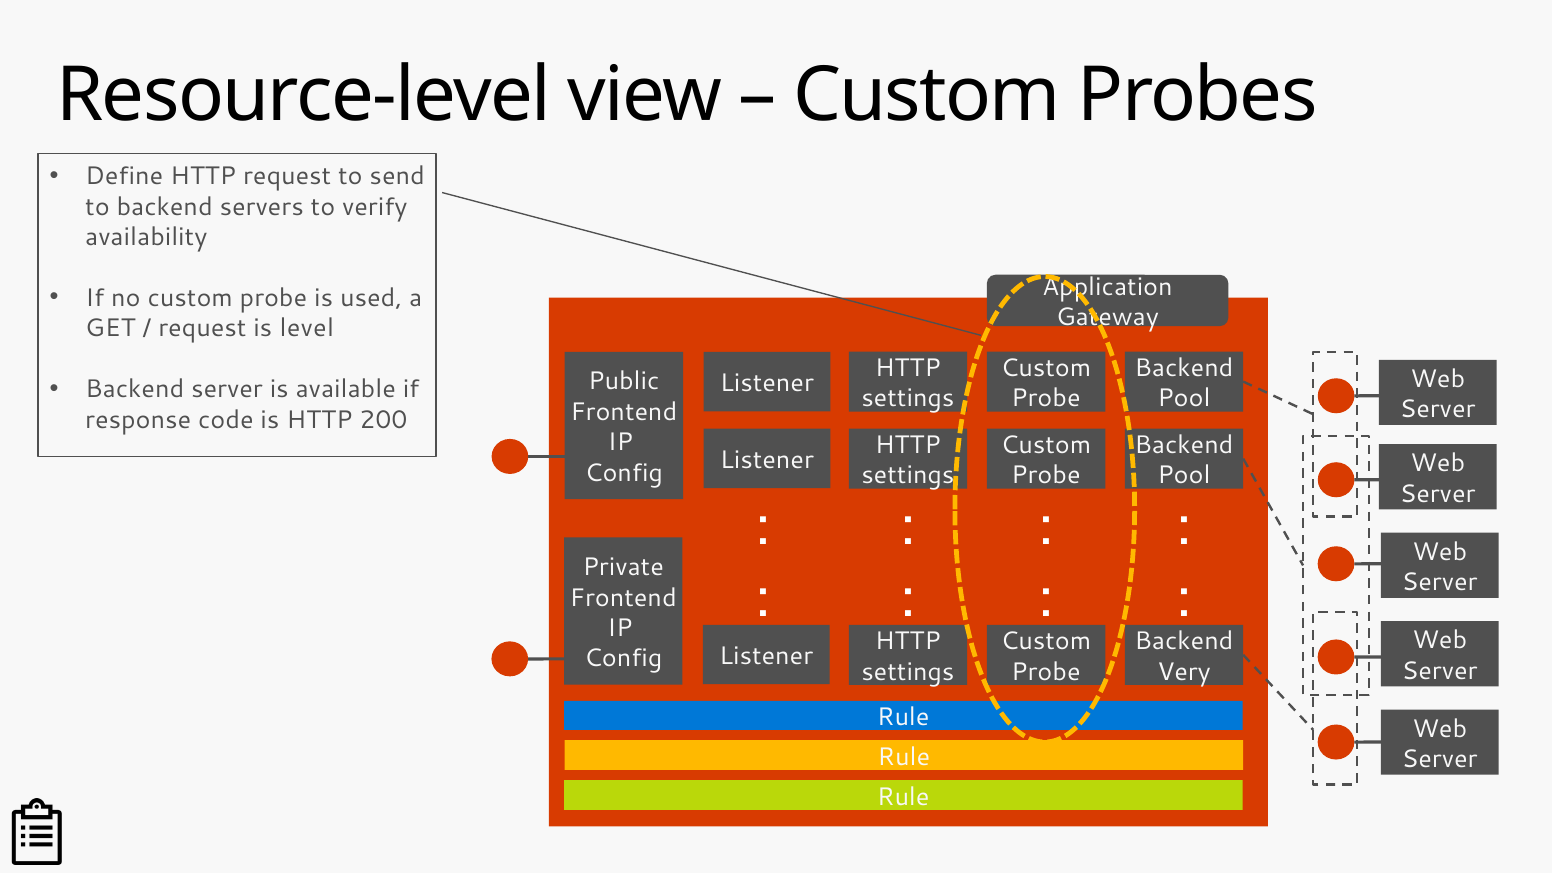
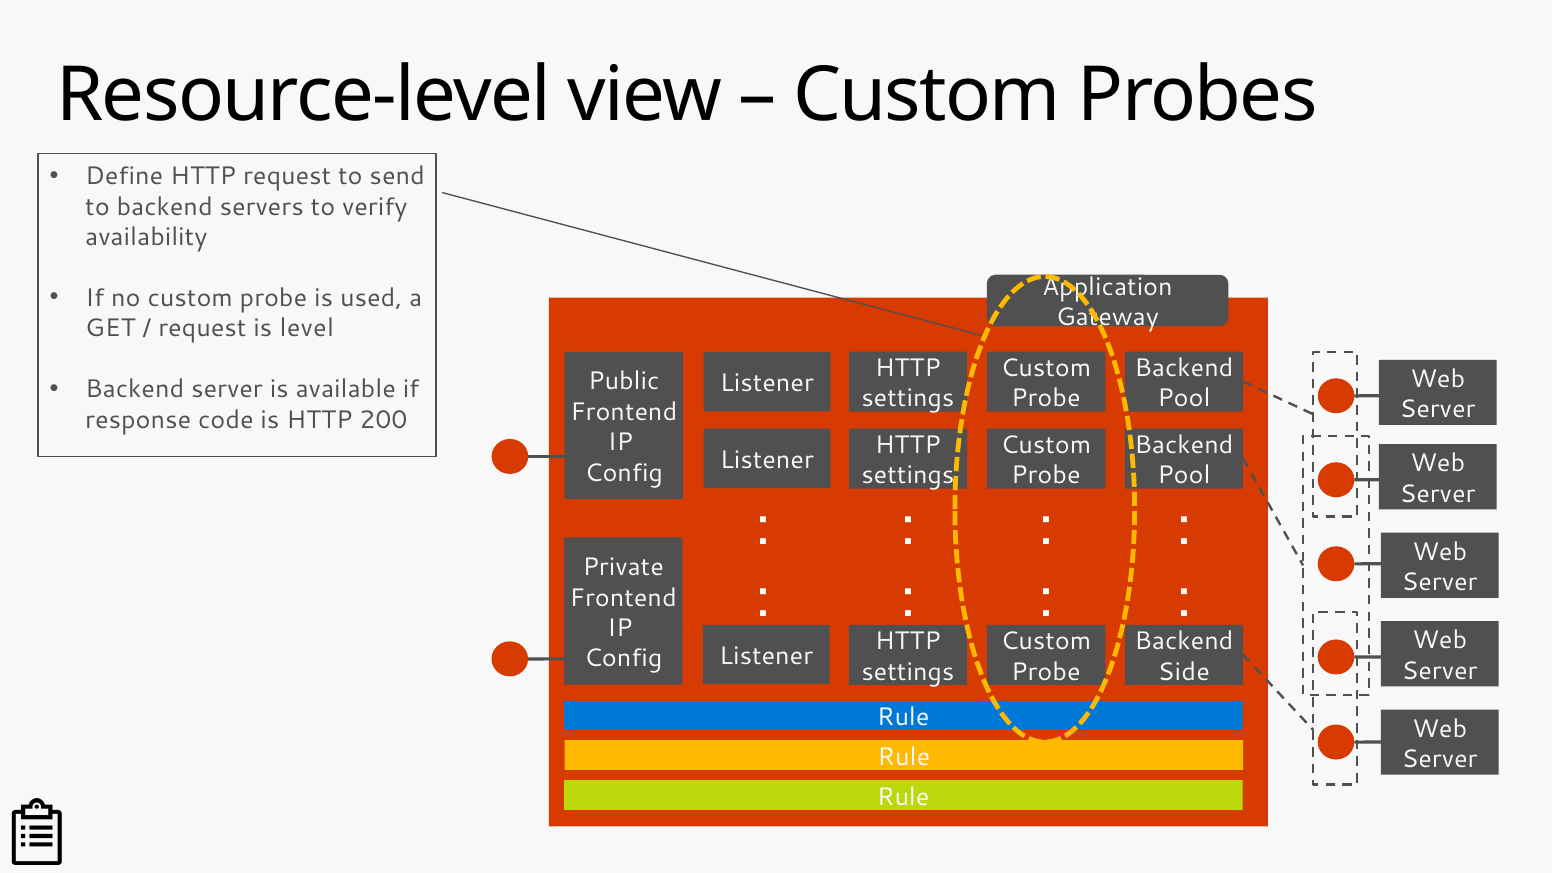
Very: Very -> Side (1184, 672)
